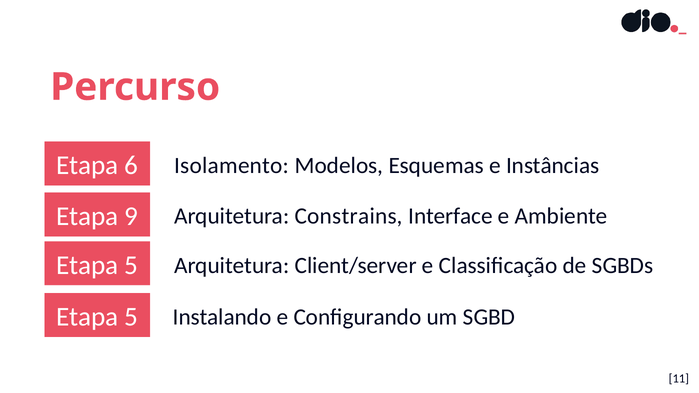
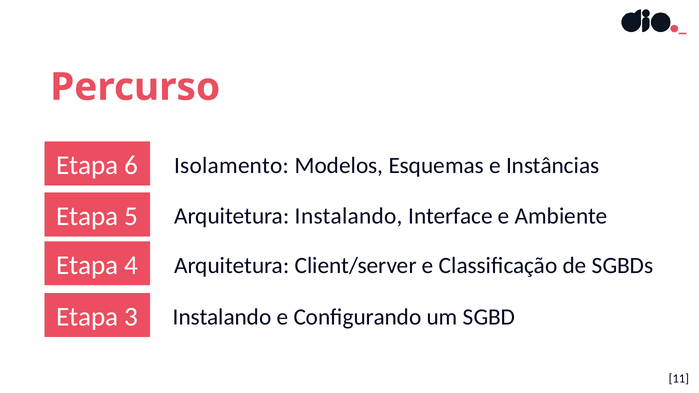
9: 9 -> 5 (131, 216)
Arquitetura Constrains: Constrains -> Instalando (349, 216)
5: 5 -> 4 (131, 265)
5: 5 -> 3 (131, 317)
